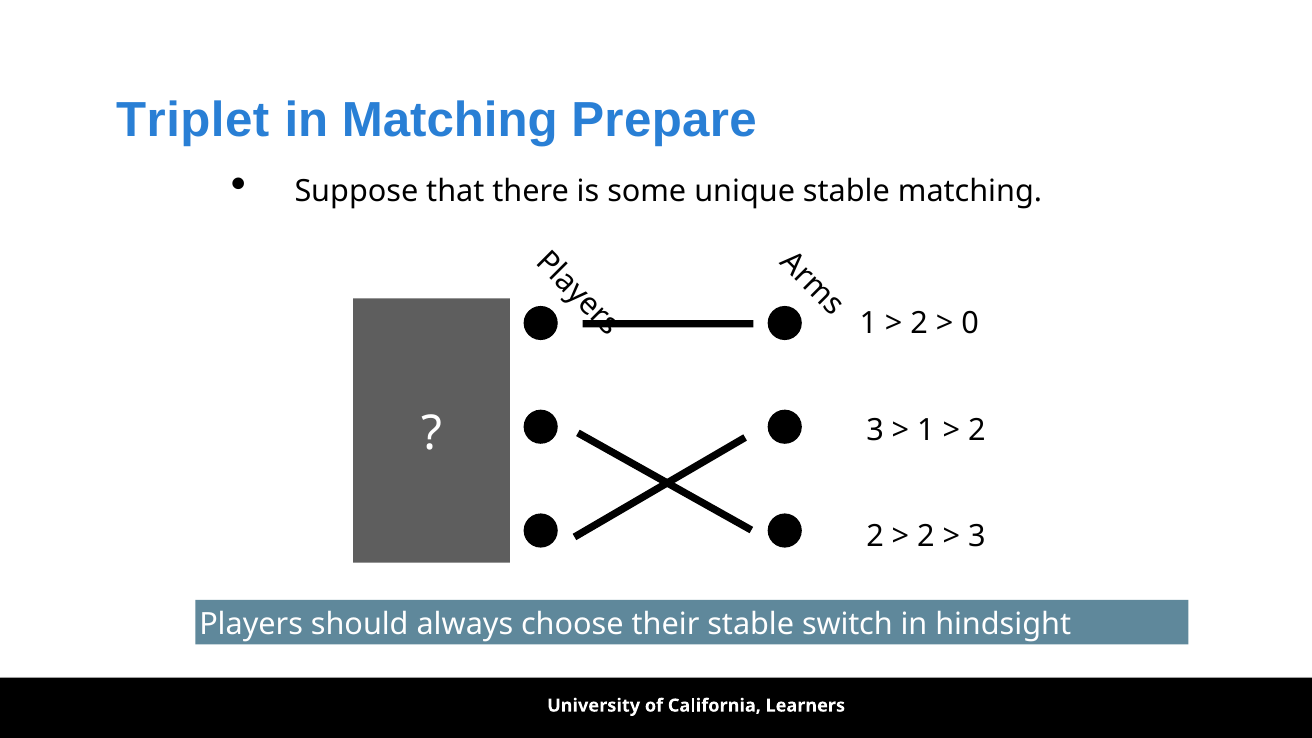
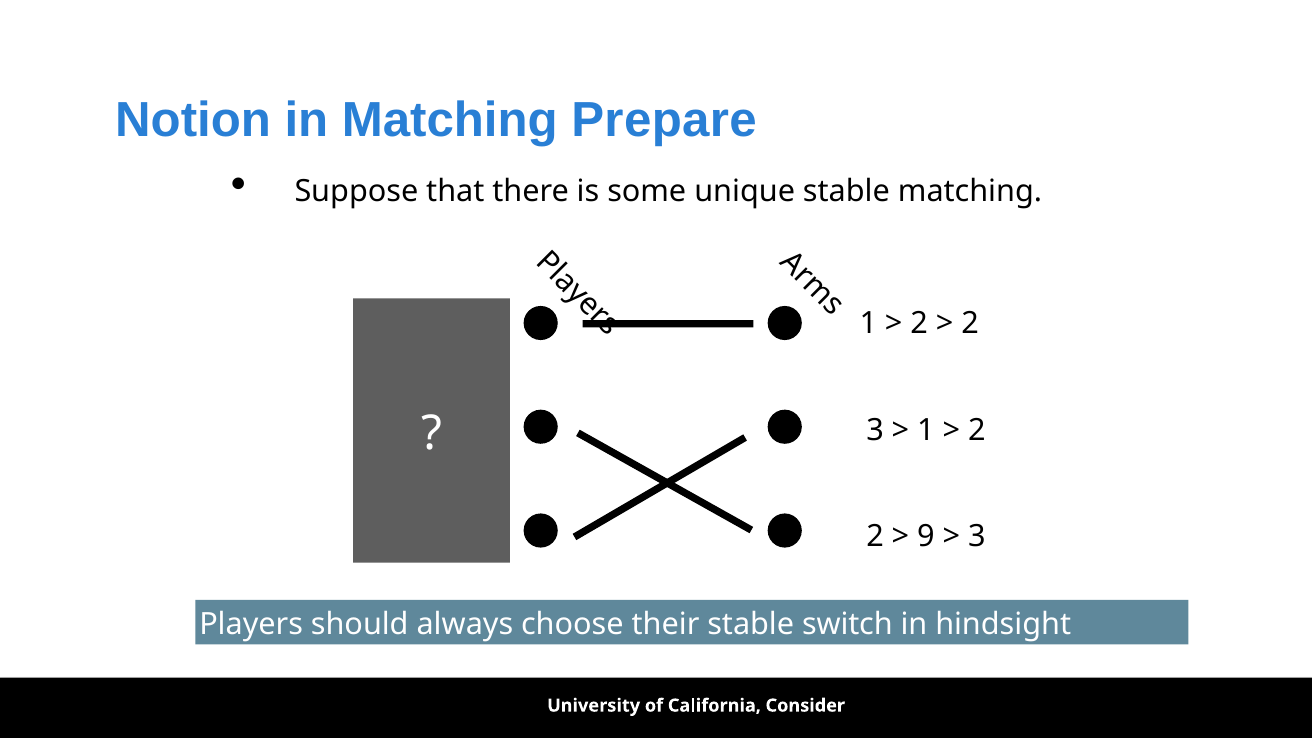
Triplet: Triplet -> Notion (193, 120)
0: 0 -> 2 (970, 324)
2: 2 -> 9 (926, 537)
Learners: Learners -> Consider (805, 706)
